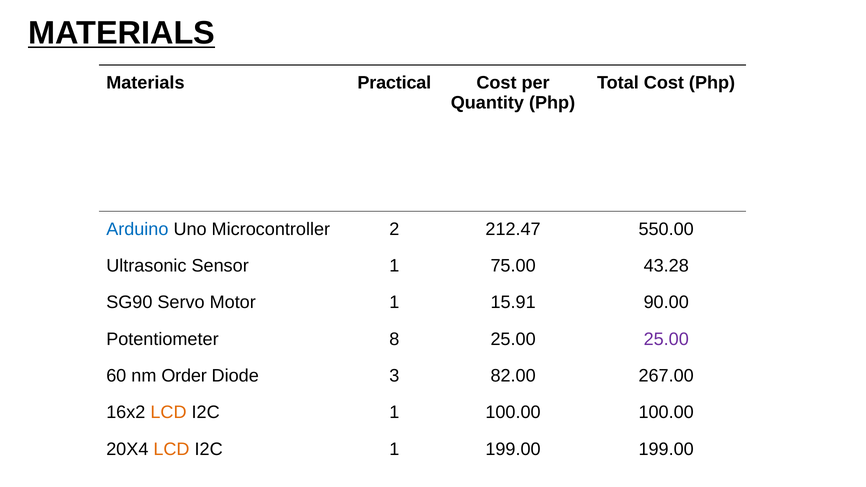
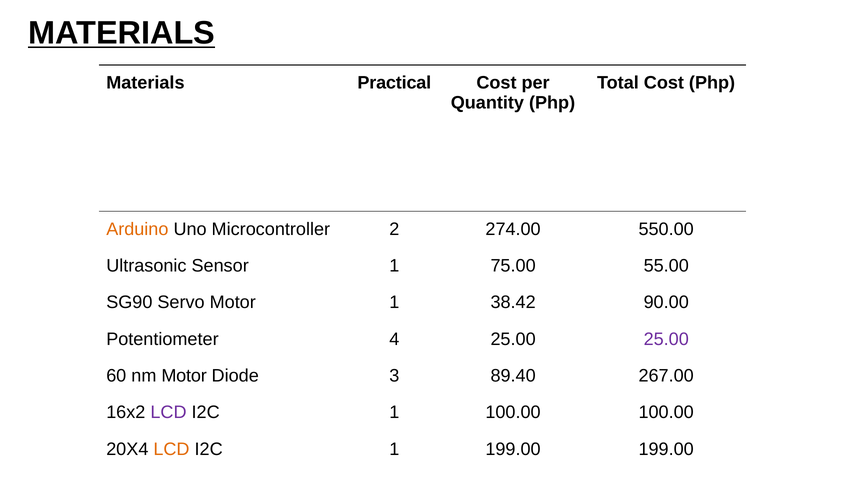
Arduino colour: blue -> orange (137, 229)
212.47: 212.47 -> 274.00 (513, 229)
43.28: 43.28 -> 55.00 (666, 266)
15.91: 15.91 -> 38.42 (513, 303)
8: 8 -> 4 (394, 339)
nm Order: Order -> Motor (184, 376)
82.00: 82.00 -> 89.40 (513, 376)
LCD colour: orange -> purple (168, 413)
